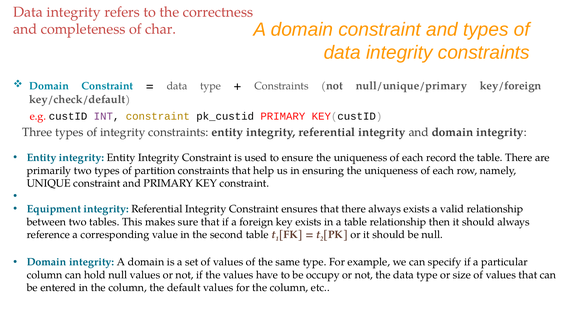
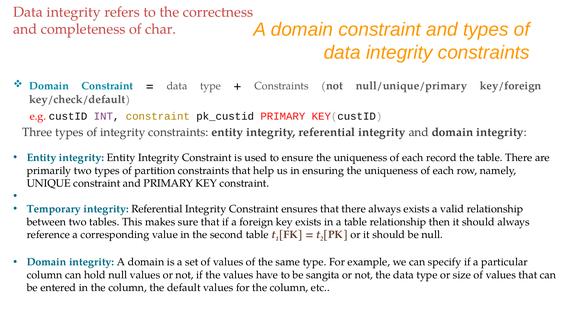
Equipment: Equipment -> Temporary (54, 209)
occupy: occupy -> sangita (323, 275)
